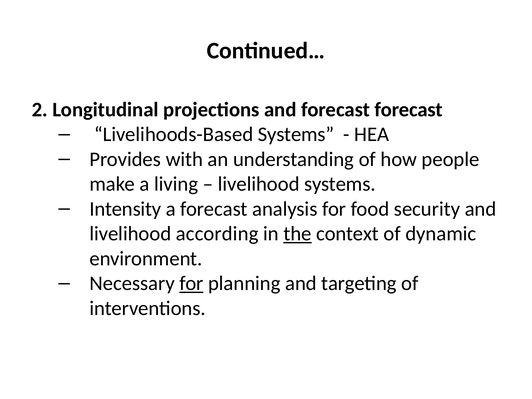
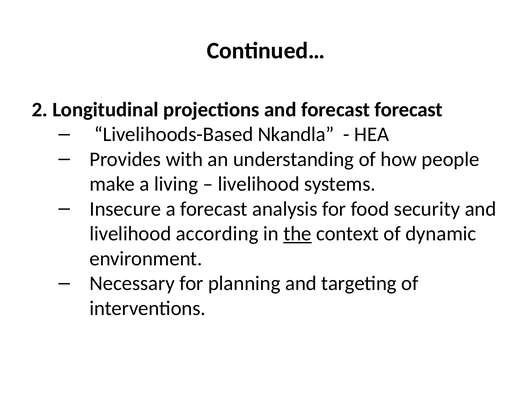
Livelihoods-Based Systems: Systems -> Nkandla (296, 134)
Intensity: Intensity -> Insecure (125, 209)
for underline: present -> none (191, 283)
